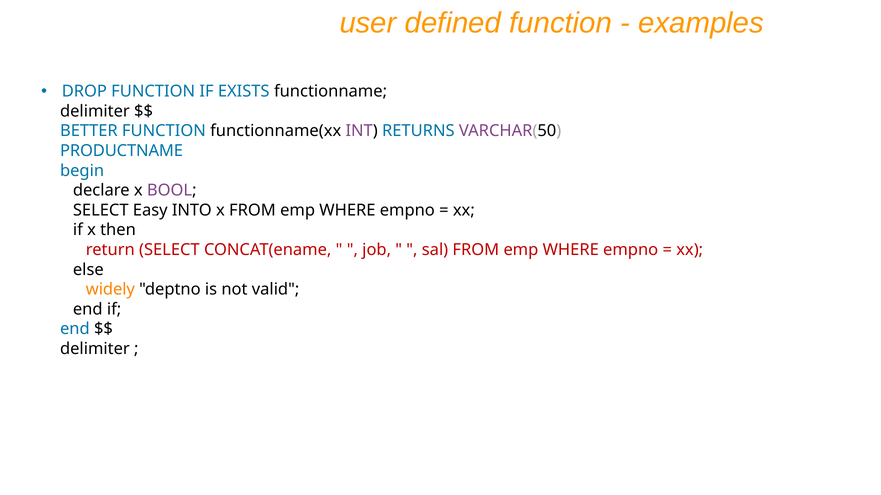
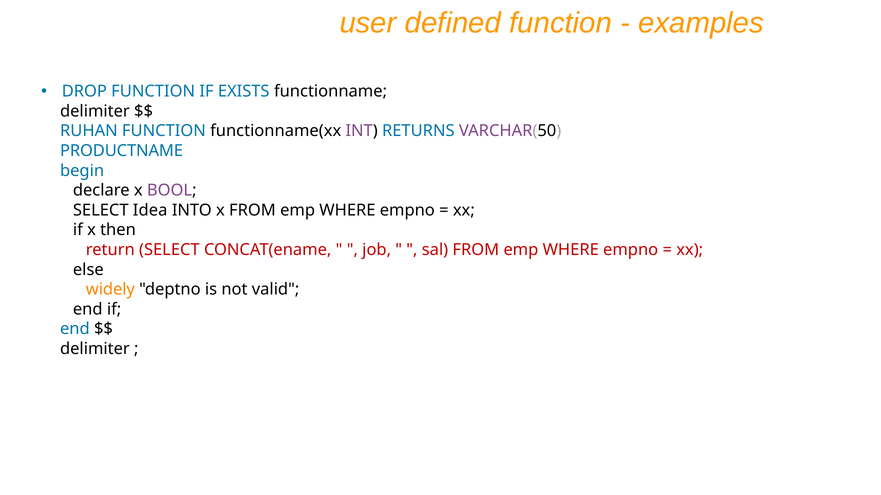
BETTER: BETTER -> RUHAN (89, 131)
Easy: Easy -> Idea (150, 210)
